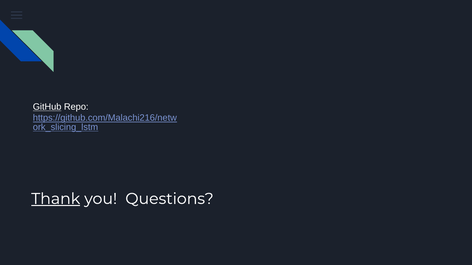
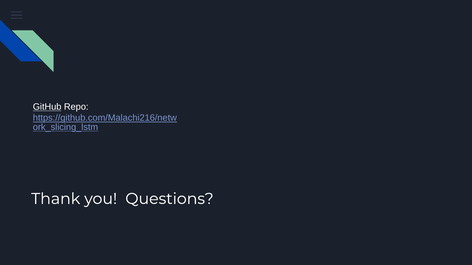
Thank underline: present -> none (56, 199)
